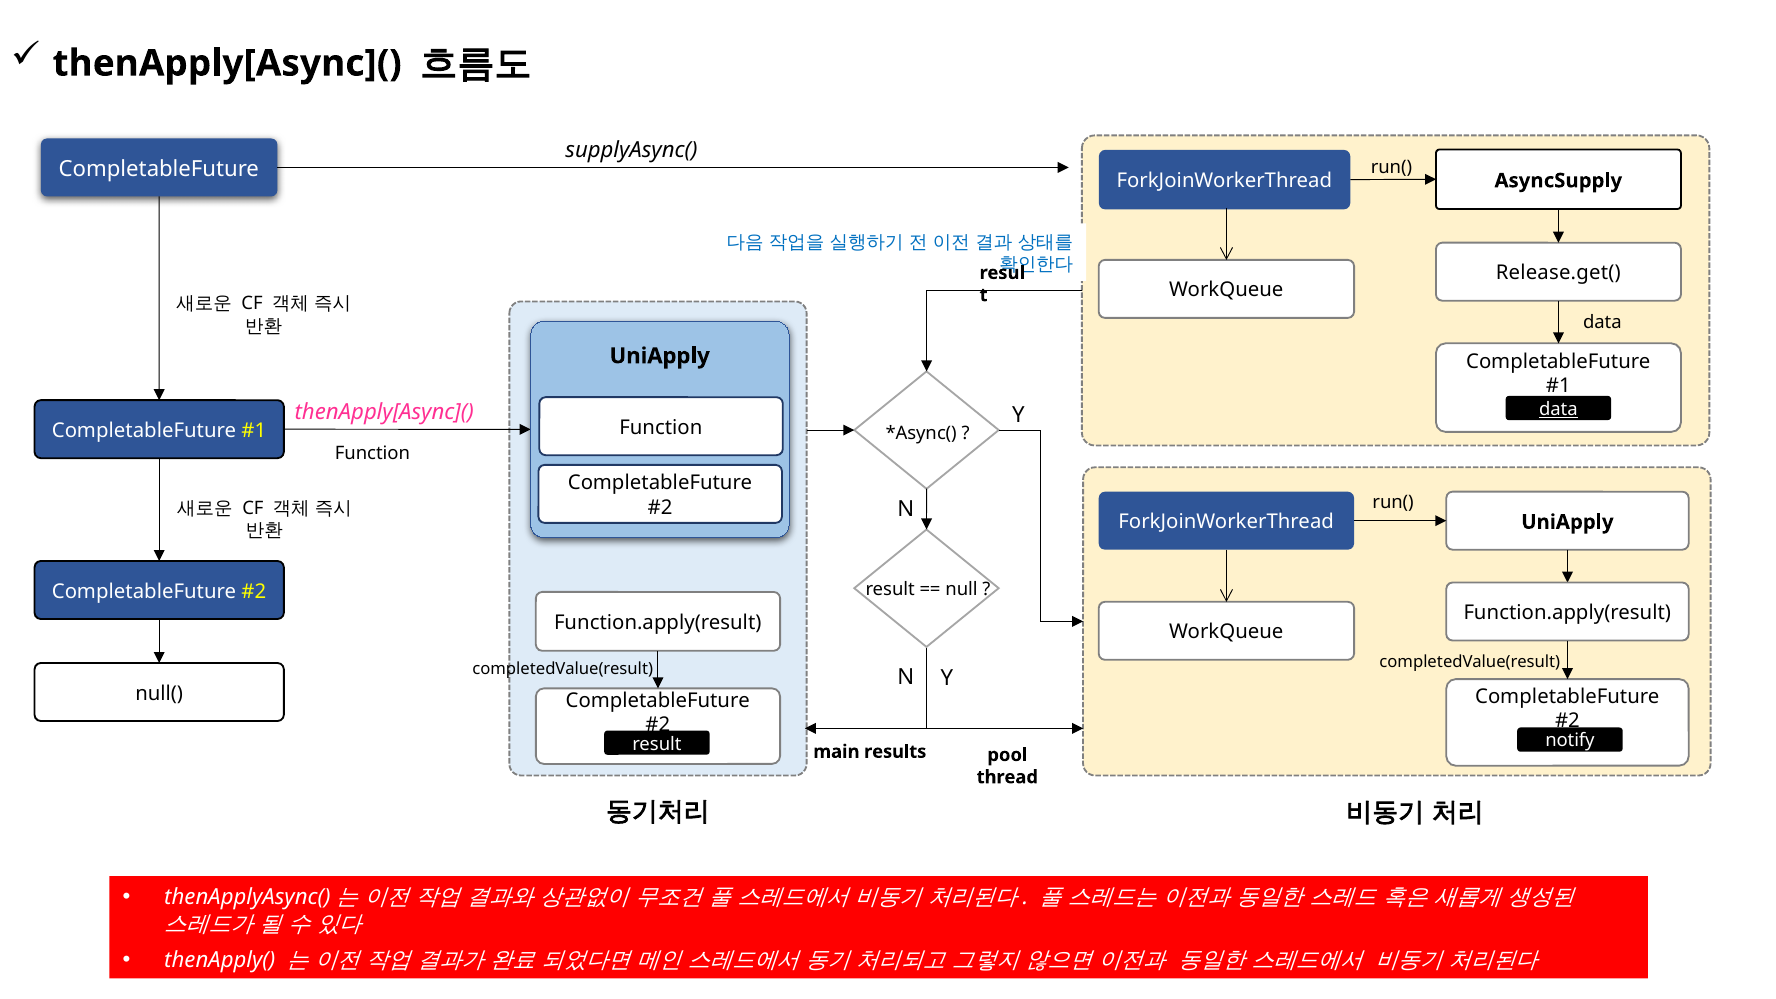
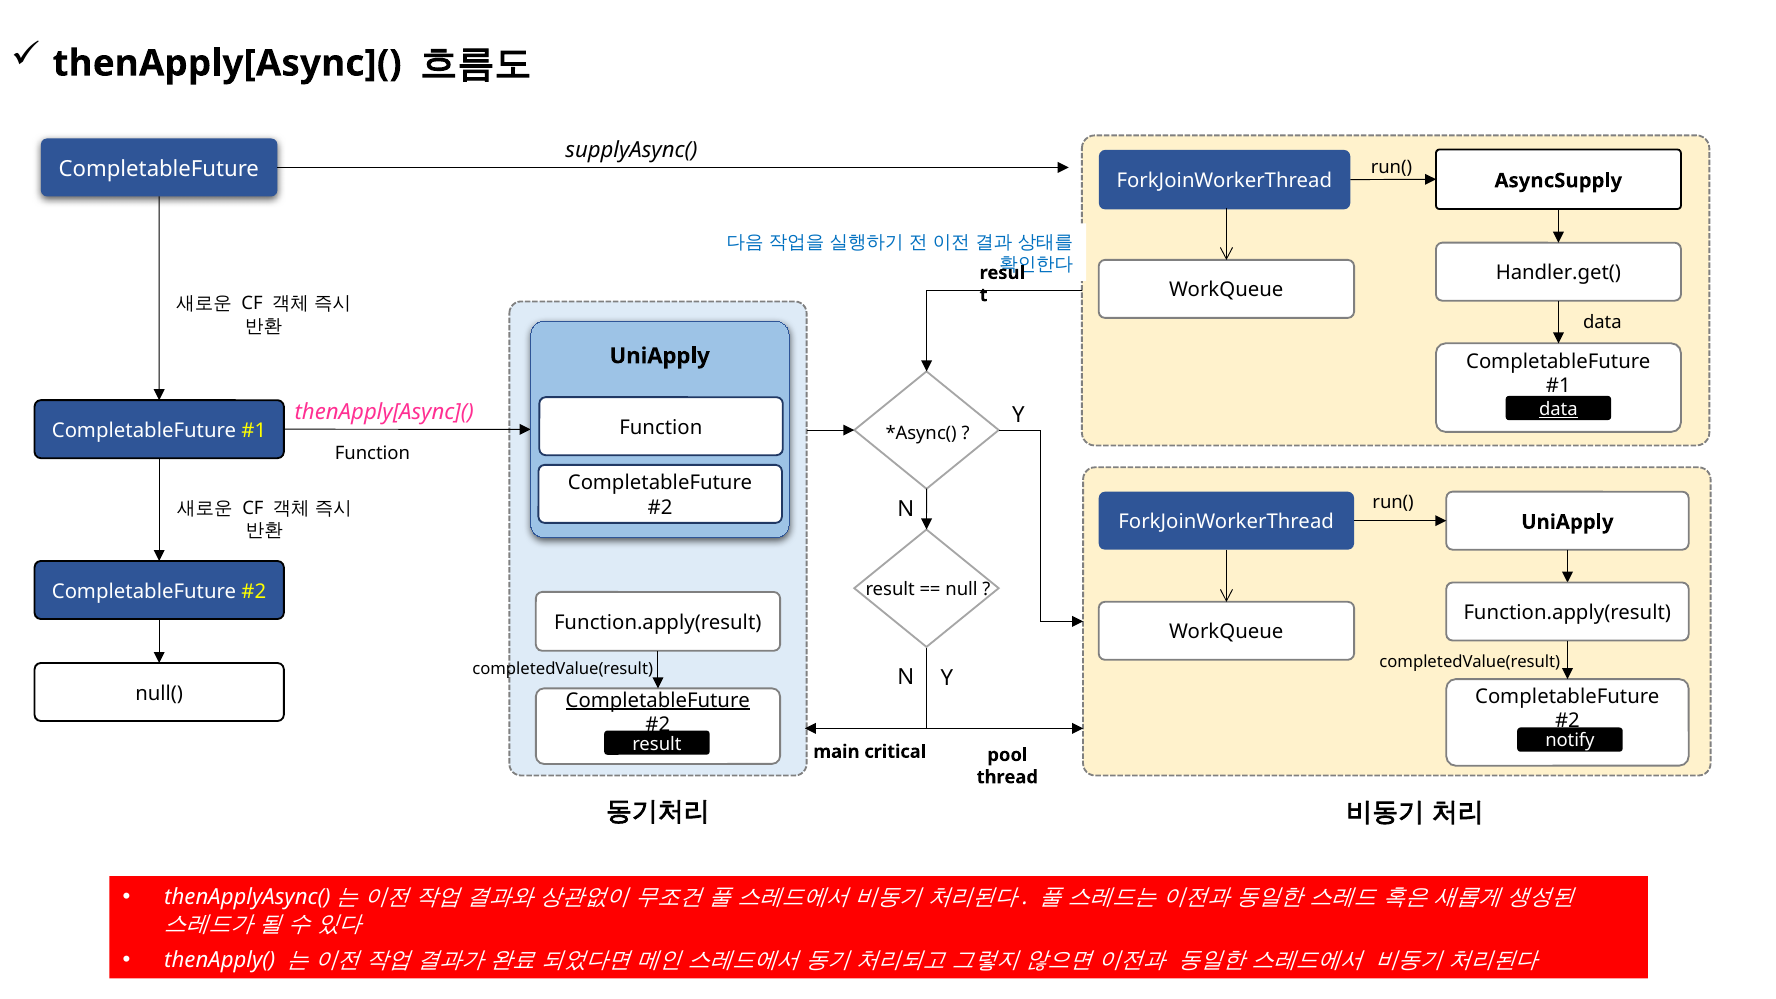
Release.get(: Release.get( -> Handler.get( (1558, 273)
CompletableFuture underline: none -> present (658, 700)
results: results -> critical (895, 752)
